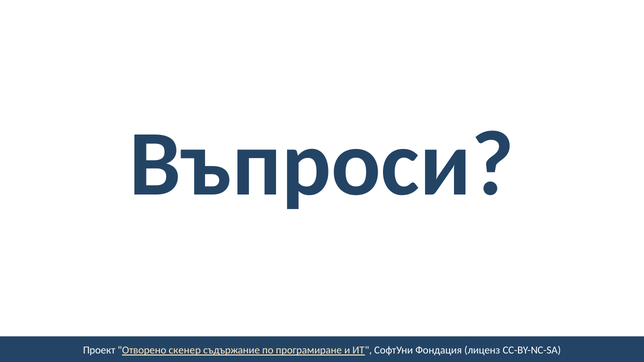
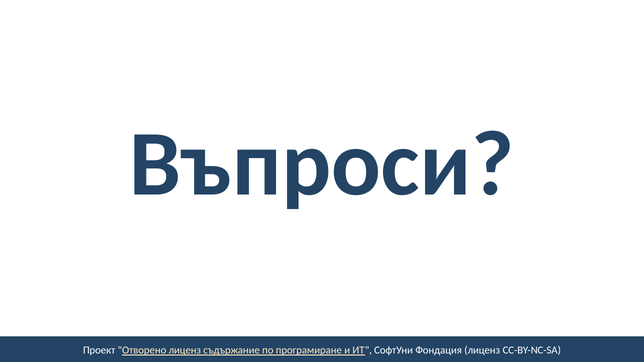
Отворено скенер: скенер -> лиценз (185, 351)
